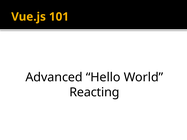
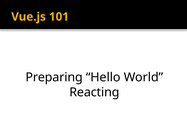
Advanced: Advanced -> Preparing (54, 77)
